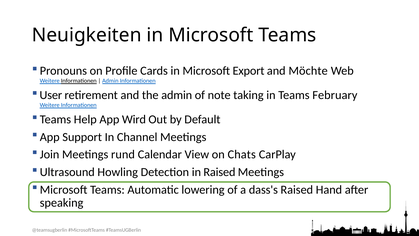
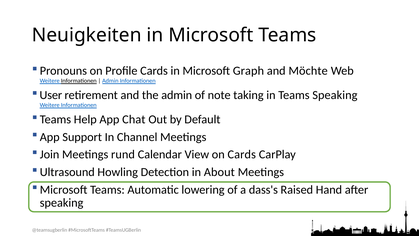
Export: Export -> Graph (248, 71)
Teams February: February -> Speaking (335, 95)
Wird: Wird -> Chat (134, 119)
on Chats: Chats -> Cards (242, 154)
in Raised: Raised -> About (219, 172)
